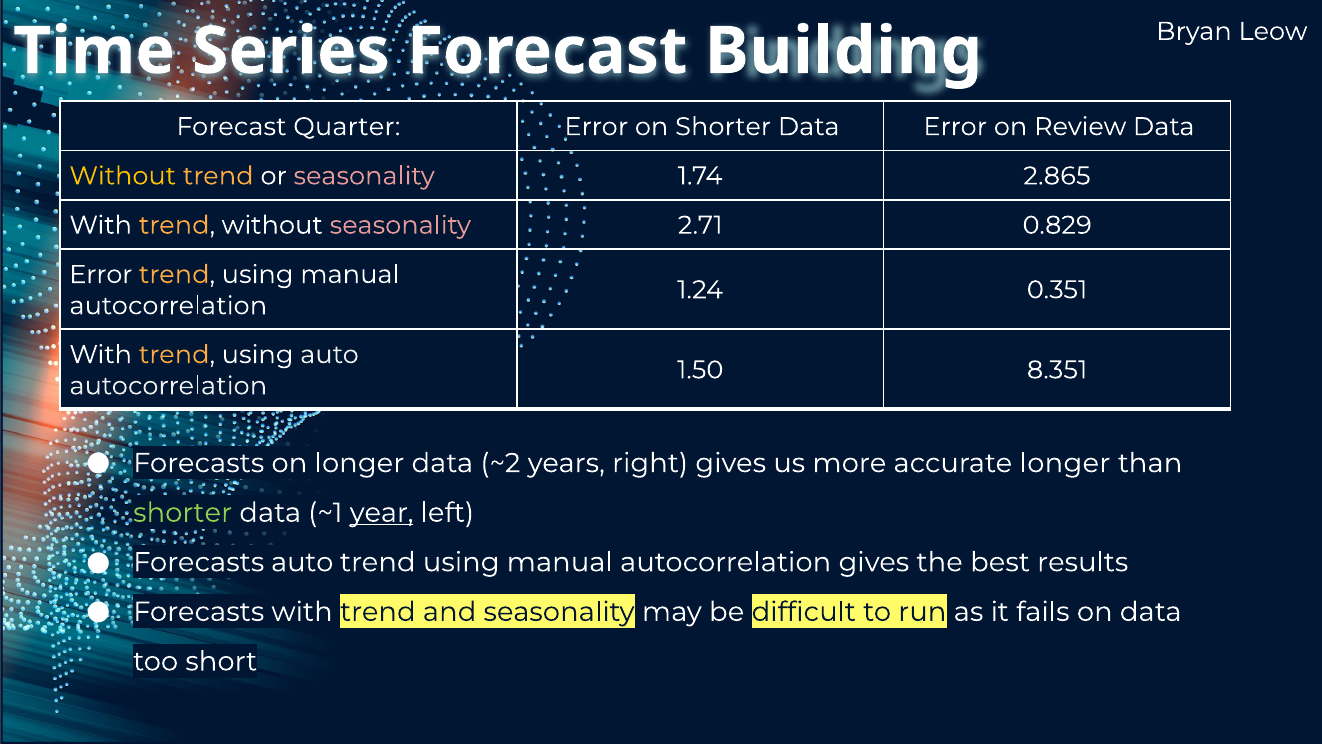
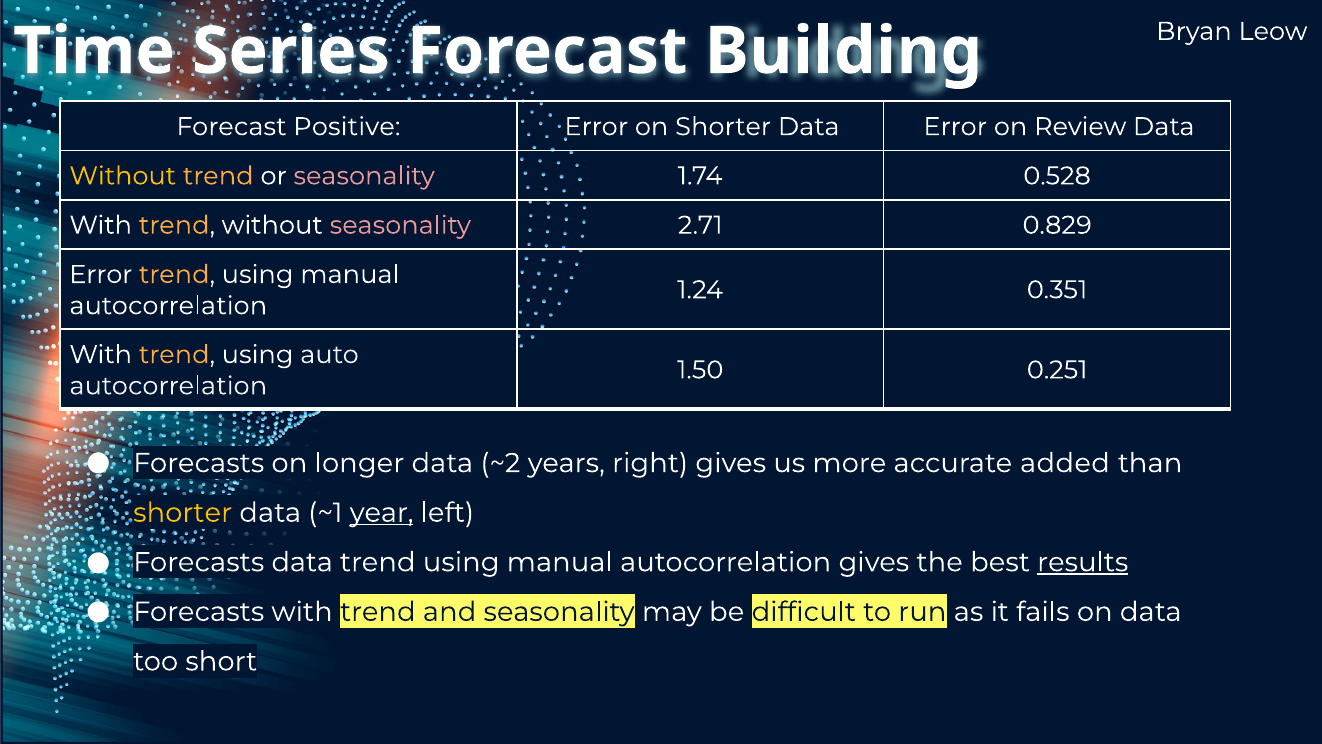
Quarter: Quarter -> Positive (347, 127)
2.865: 2.865 -> 0.528 (1057, 176)
8.351: 8.351 -> 0.251 (1057, 370)
accurate longer: longer -> added (1065, 463)
shorter colour: light green -> yellow (183, 512)
Forecasts auto: auto -> data (302, 562)
results underline: none -> present (1083, 562)
